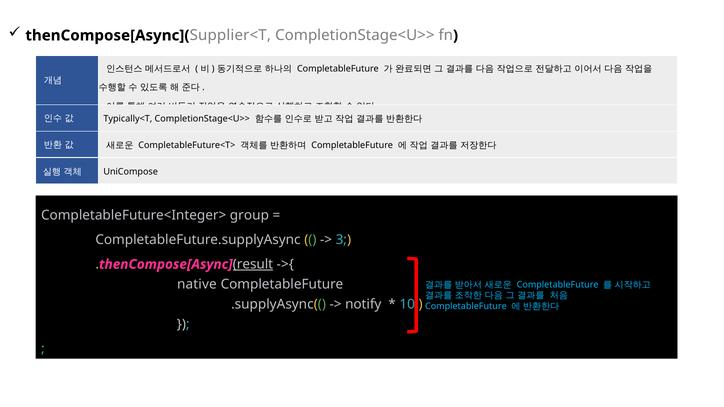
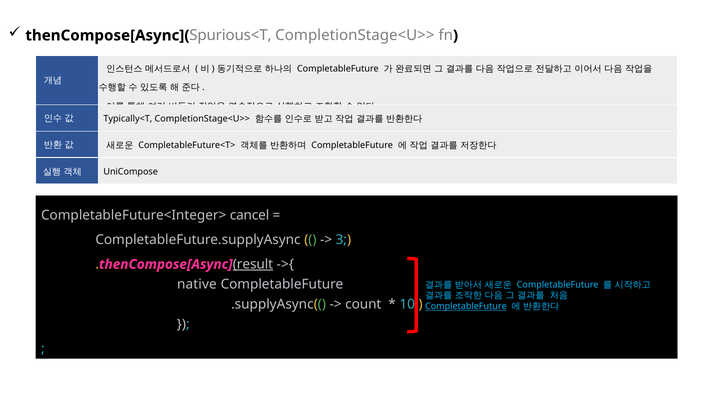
Supplier<T: Supplier<T -> Spurious<T (230, 35)
group: group -> cancel (250, 216)
notify: notify -> count (363, 305)
CompletableFuture underline: none -> present (466, 307)
